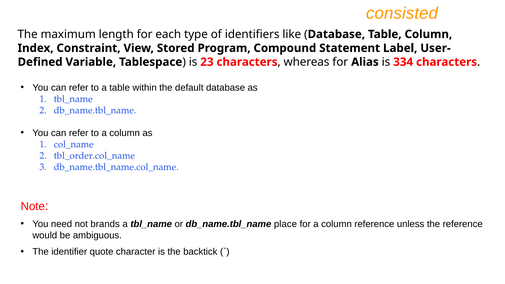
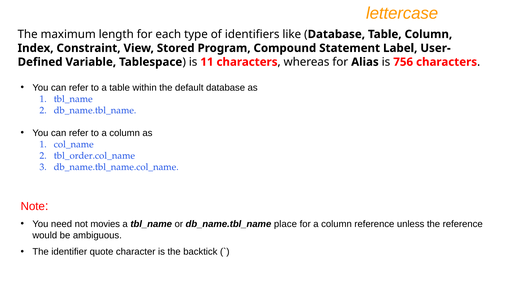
consisted: consisted -> lettercase (402, 13)
23: 23 -> 11 (207, 62)
334: 334 -> 756 (403, 62)
brands: brands -> movies (105, 224)
